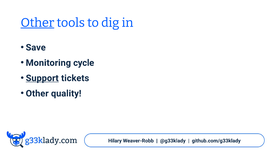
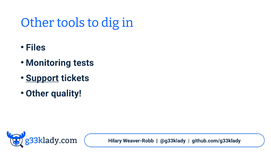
Other underline: present -> none (37, 23)
Save: Save -> Files (36, 48)
cycle: cycle -> tests (84, 63)
